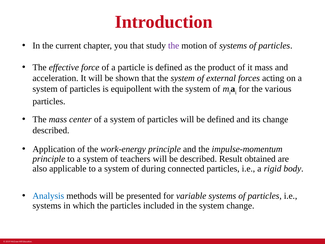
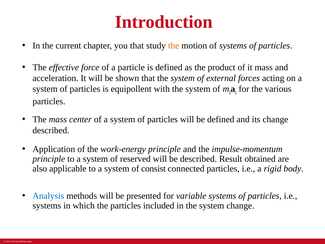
the colour: purple -> orange (174, 46)
teachers: teachers -> reserved (135, 159)
during: during -> consist (153, 168)
